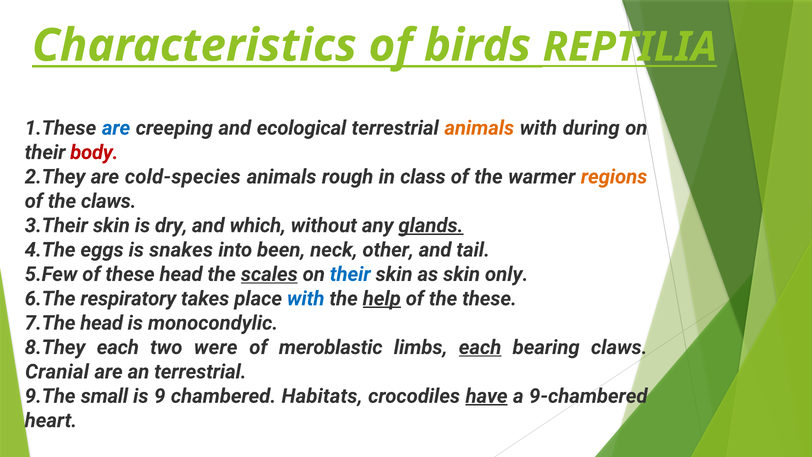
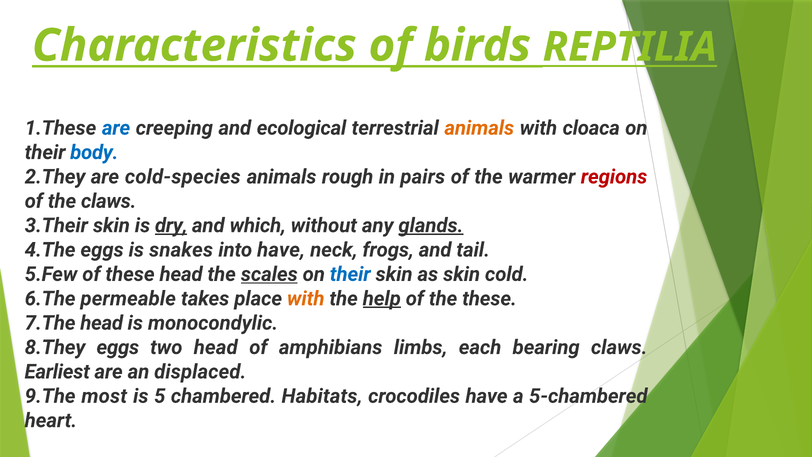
during: during -> cloaca (591, 128)
body colour: red -> blue (94, 152)
class: class -> pairs (423, 177)
regions colour: orange -> red (614, 177)
dry underline: none -> present (171, 225)
into been: been -> have (281, 250)
other: other -> frogs (388, 250)
only: only -> cold (507, 274)
respiratory: respiratory -> permeable (128, 298)
with colour: blue -> orange (306, 298)
each: each -> eggs (118, 347)
two were: were -> head (216, 347)
meroblastic: meroblastic -> amphibians (331, 347)
each underline: present -> none (480, 347)
Cranial: Cranial -> Earliest (57, 372)
an terrestrial: terrestrial -> displaced (200, 372)
small: small -> most (104, 396)
9: 9 -> 5 (160, 396)
have underline: present -> none (487, 396)
9-chambered: 9-chambered -> 5-chambered (588, 396)
